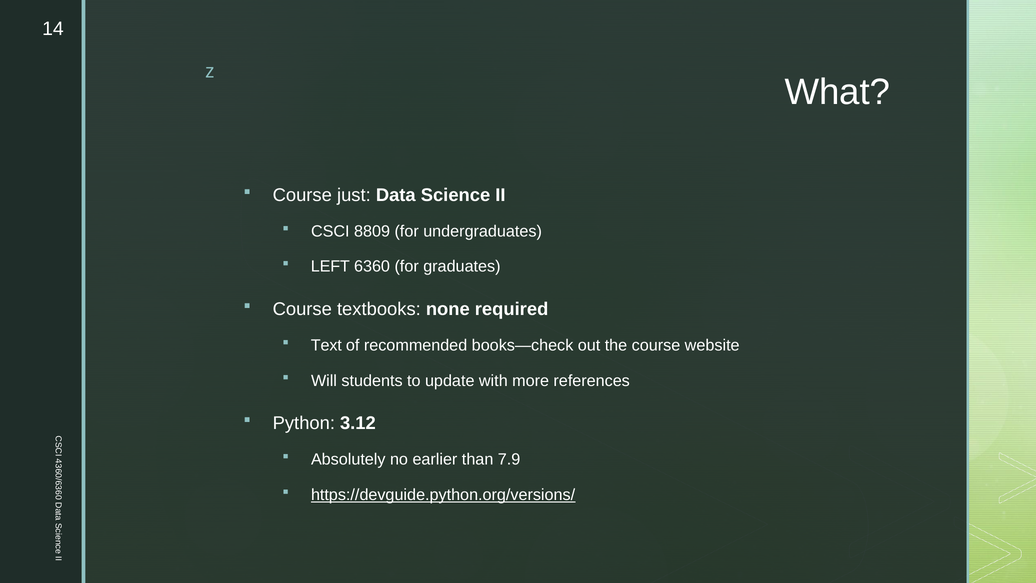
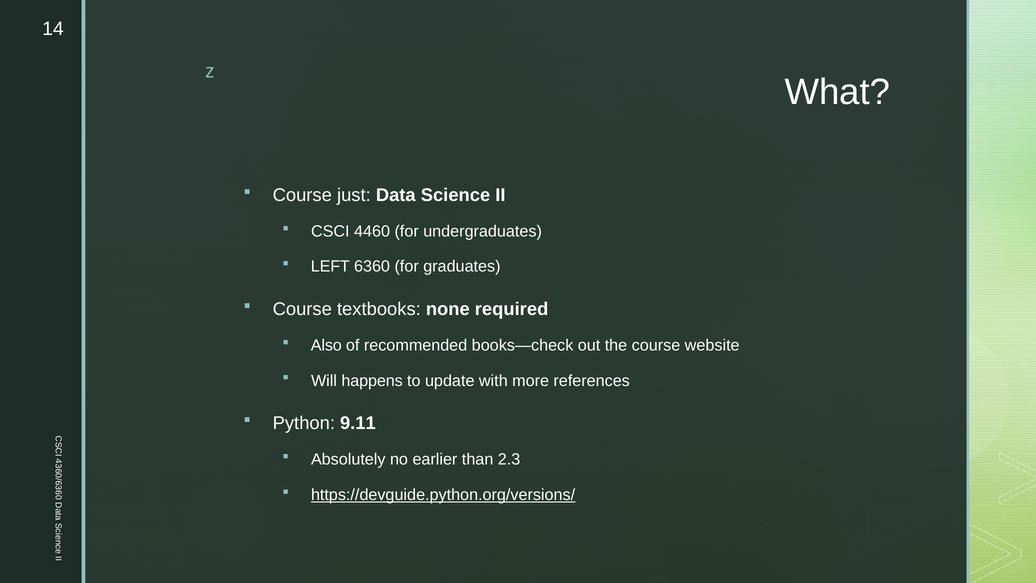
8809: 8809 -> 4460 (372, 231)
Text: Text -> Also (326, 345)
students: students -> happens (372, 380)
3.12: 3.12 -> 9.11 (358, 423)
7.9: 7.9 -> 2.3 (509, 459)
